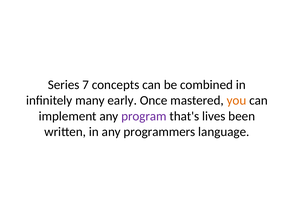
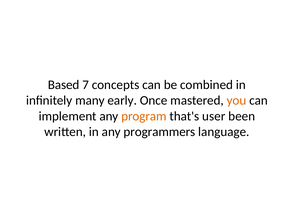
Series: Series -> Based (64, 85)
program colour: purple -> orange (144, 116)
lives: lives -> user (214, 116)
